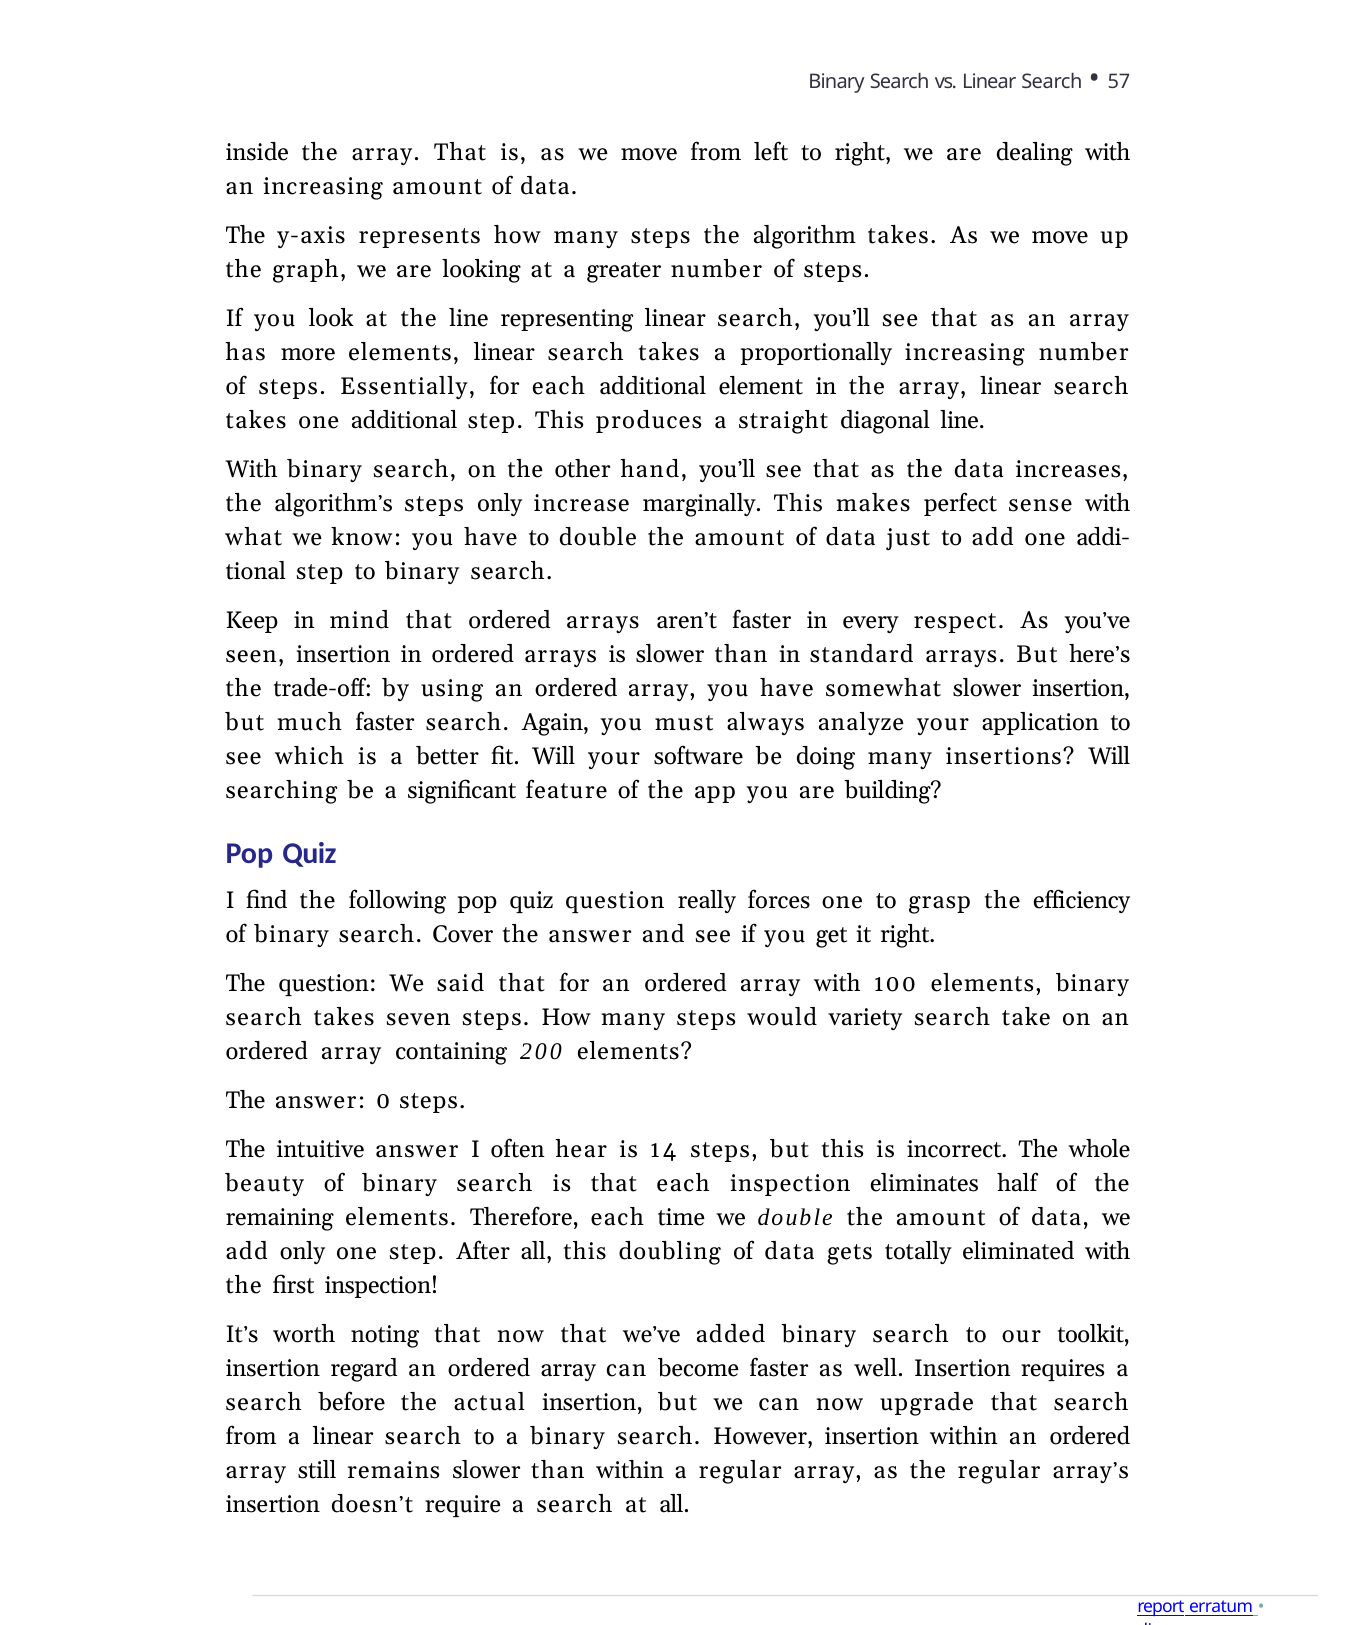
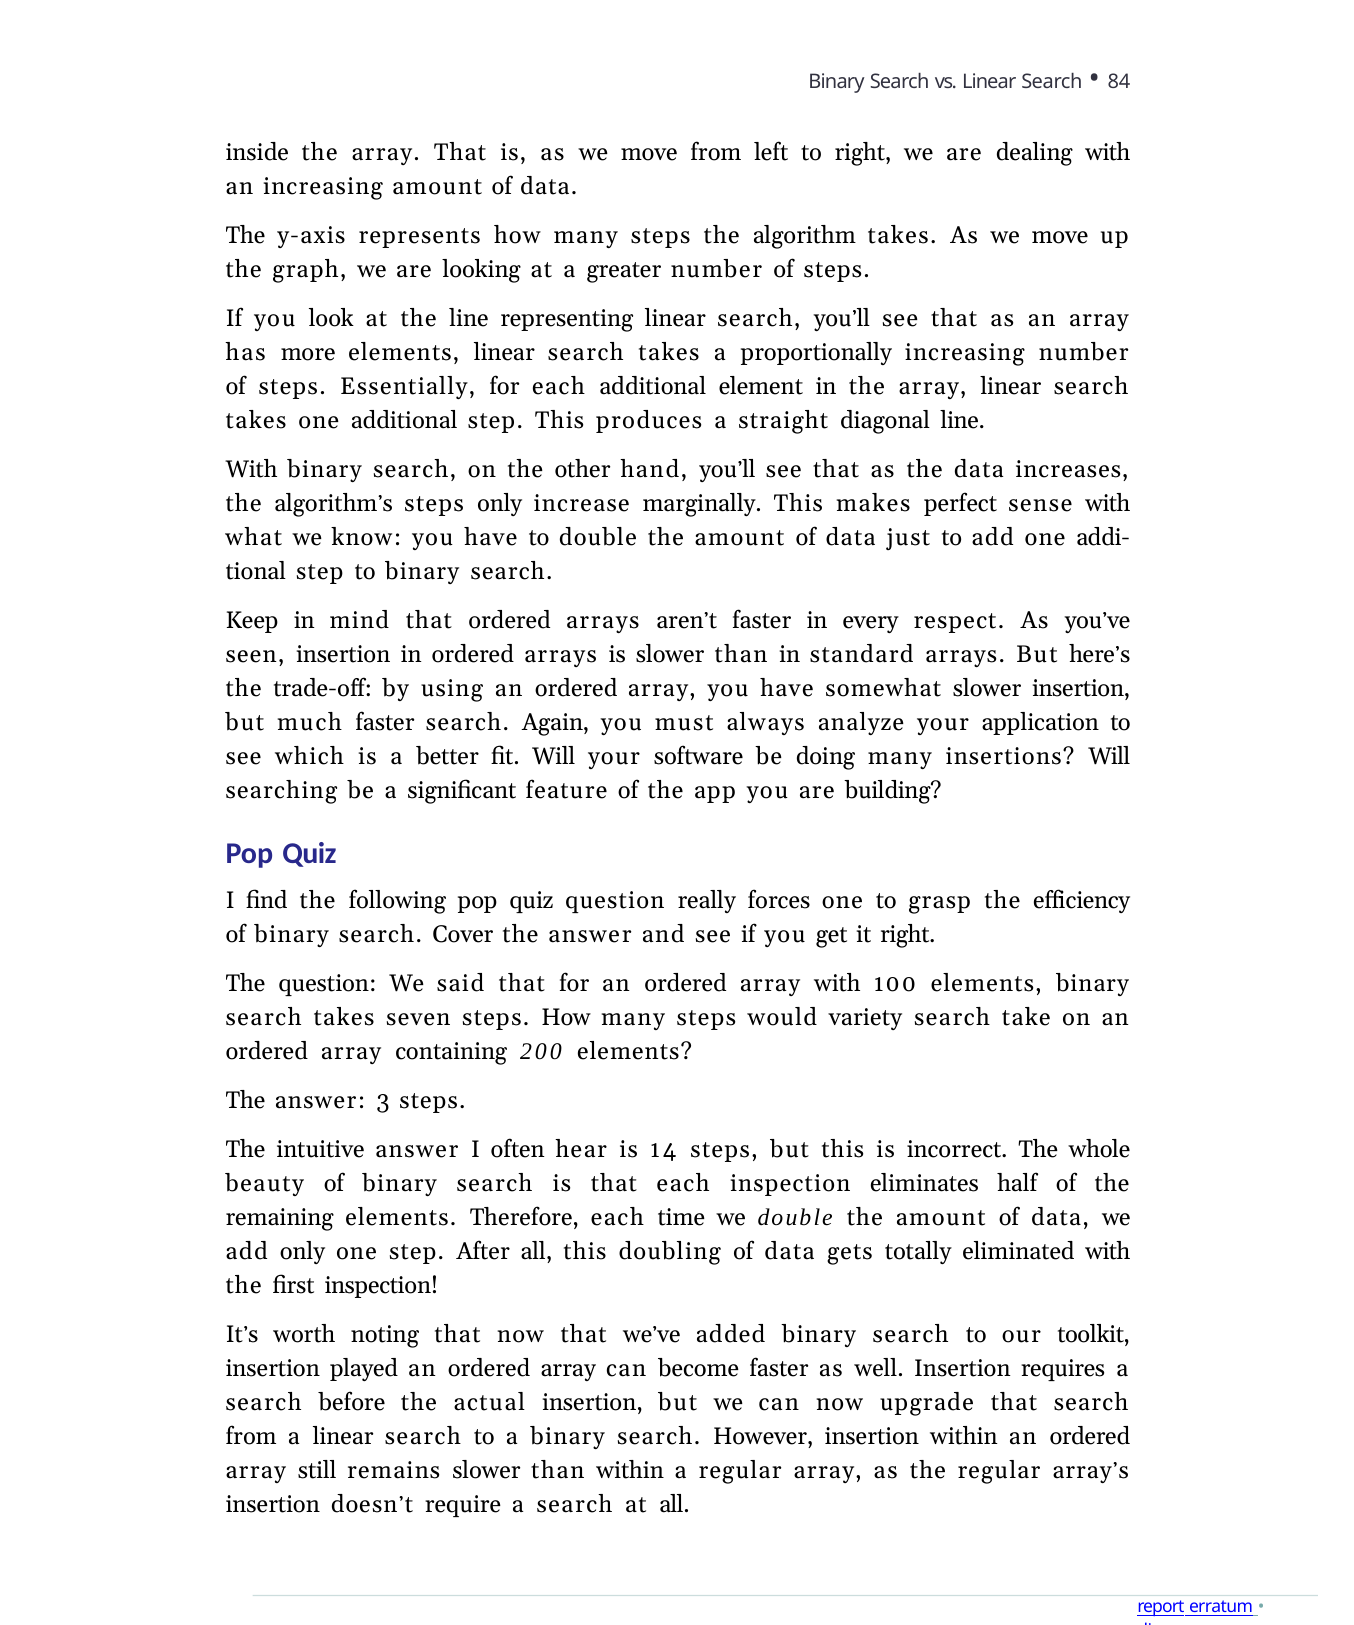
57: 57 -> 84 (1119, 82)
0: 0 -> 3 (383, 1101)
regard: regard -> played (364, 1369)
